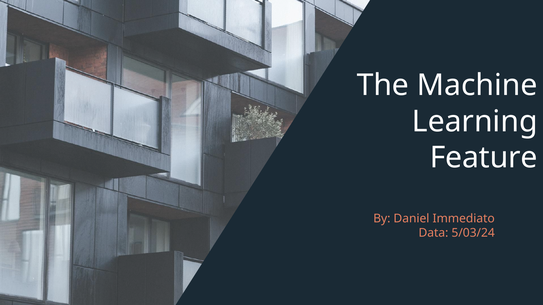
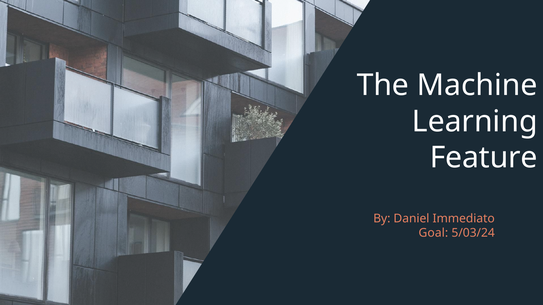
Data: Data -> Goal (433, 233)
